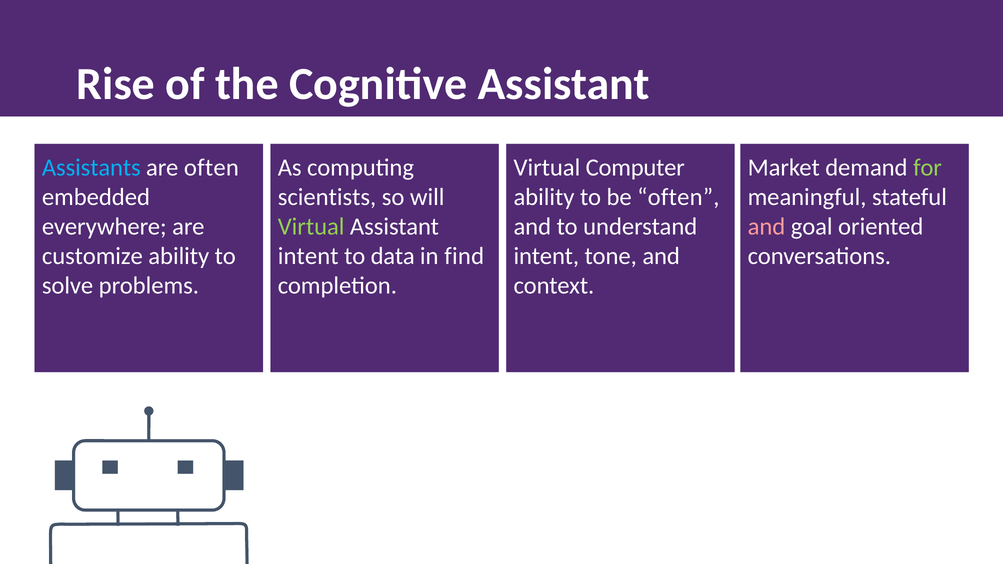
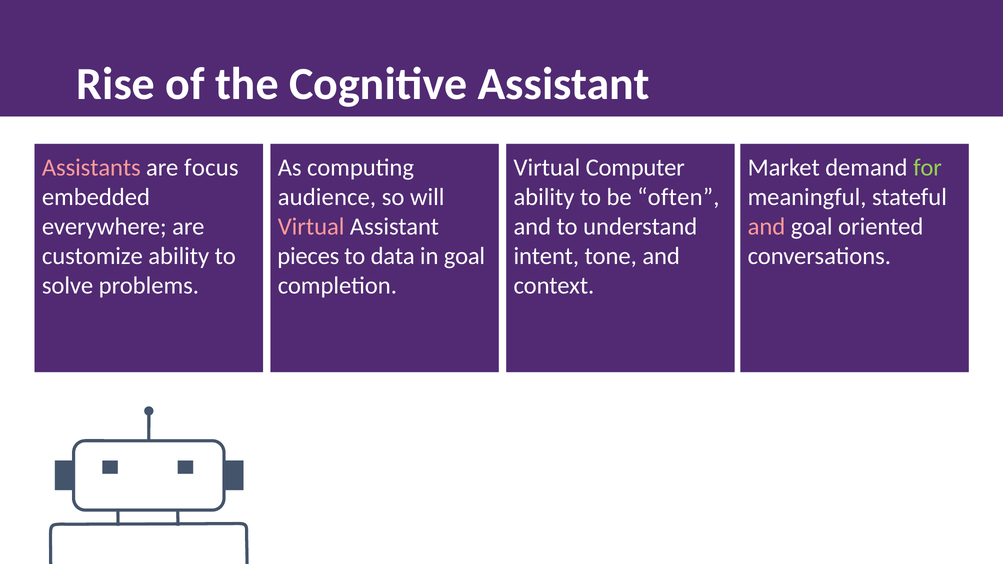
Assistants colour: light blue -> pink (91, 168)
are often: often -> focus (211, 168)
scientists: scientists -> audience (327, 197)
Virtual colour: light green -> pink (311, 227)
intent: intent -> pieces (308, 256)
in find: find -> goal (464, 256)
